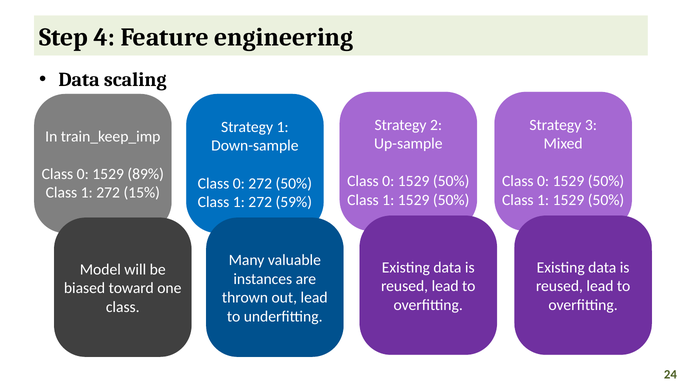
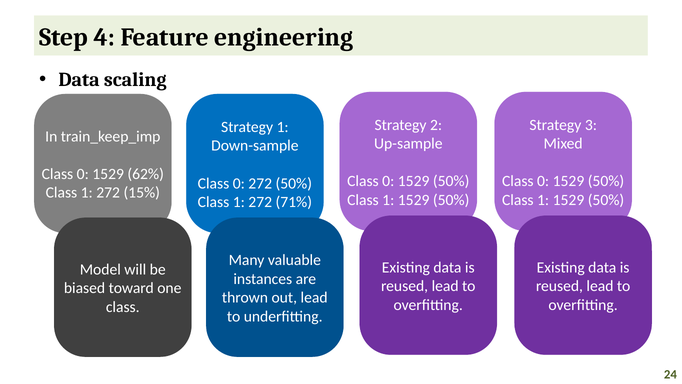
89%: 89% -> 62% (146, 174)
59%: 59% -> 71% (294, 202)
